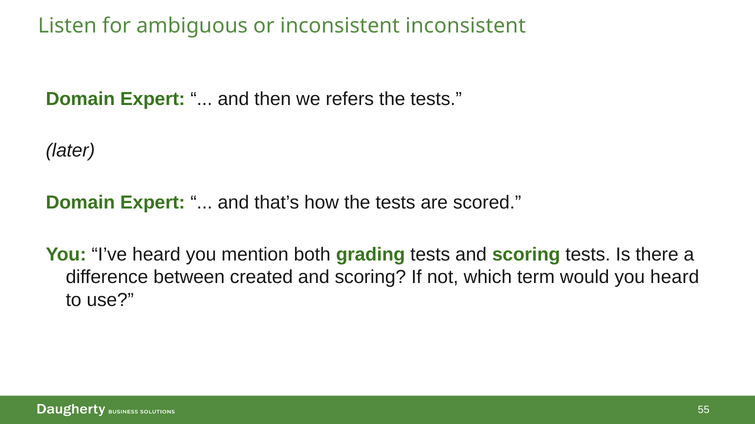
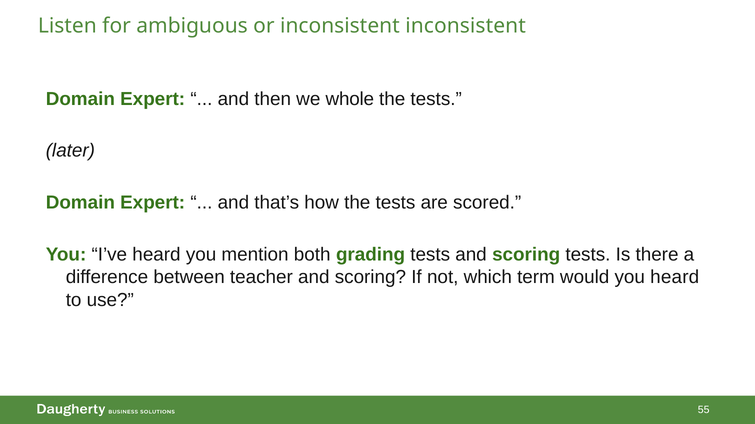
refers: refers -> whole (350, 99)
created: created -> teacher (261, 278)
